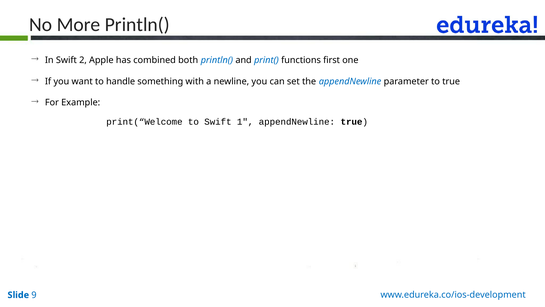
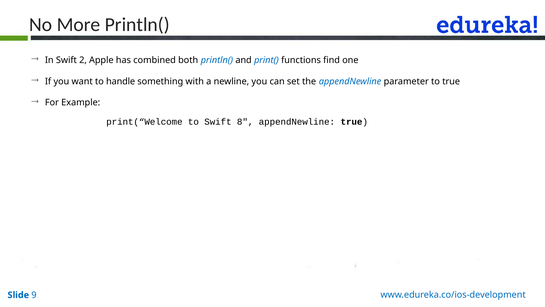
first: first -> find (332, 60)
1: 1 -> 8 (245, 122)
